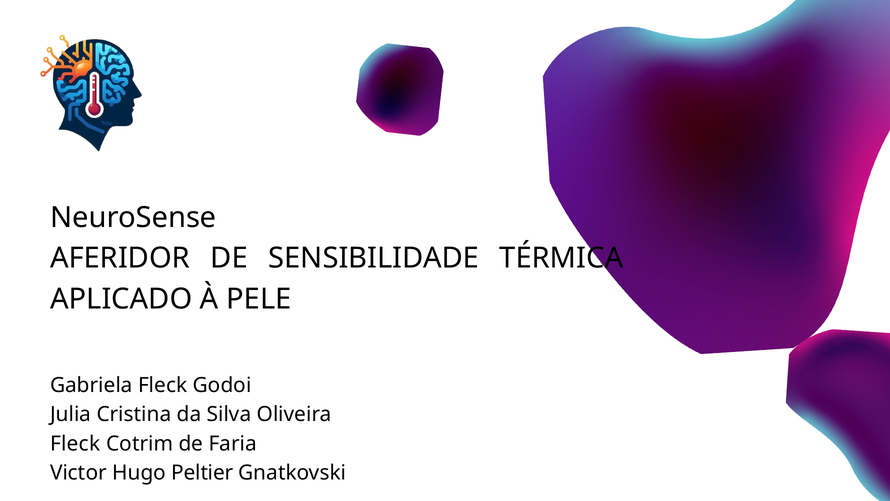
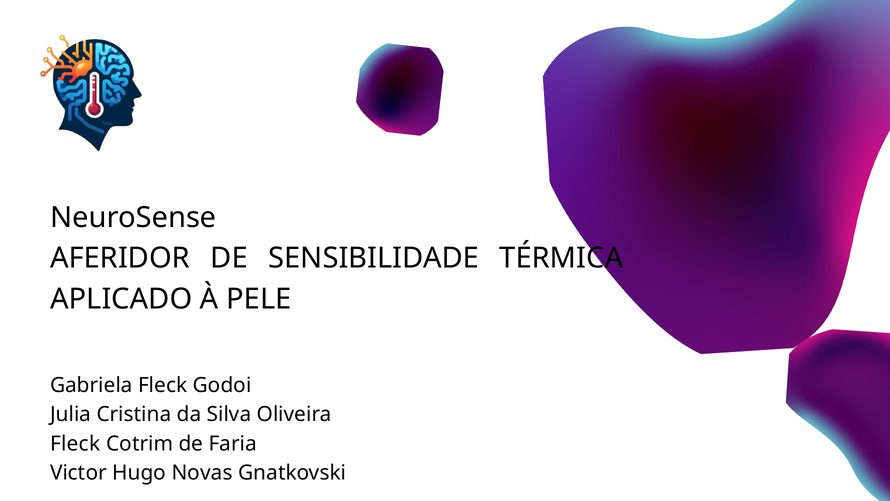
Peltier: Peltier -> Novas (202, 473)
